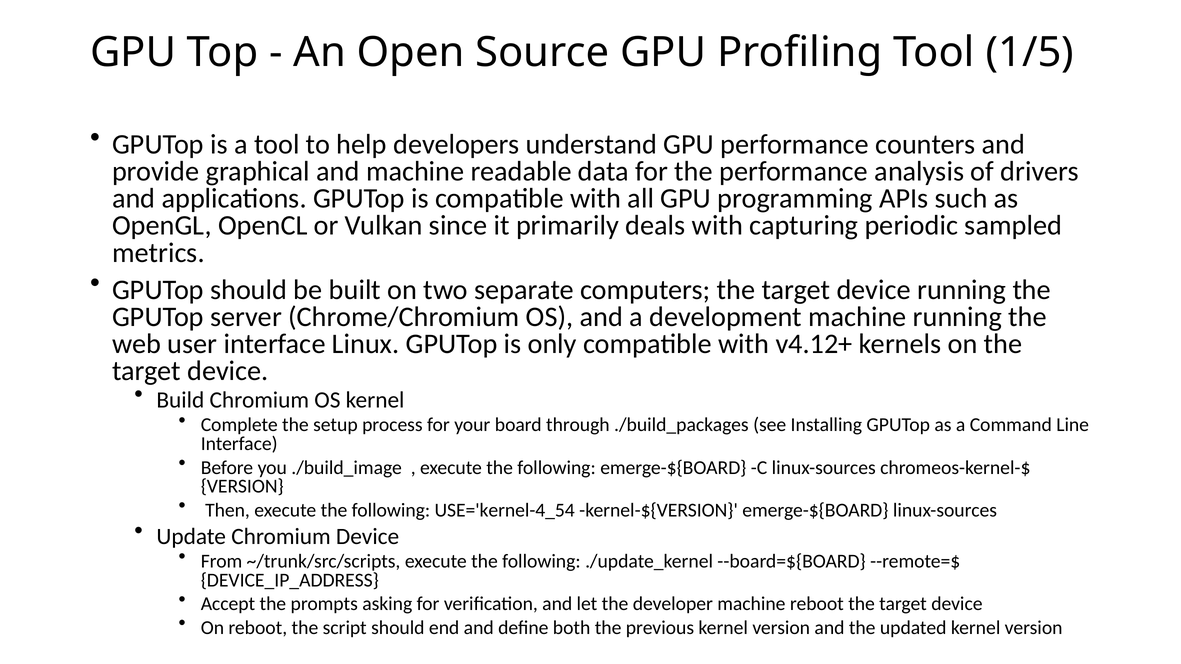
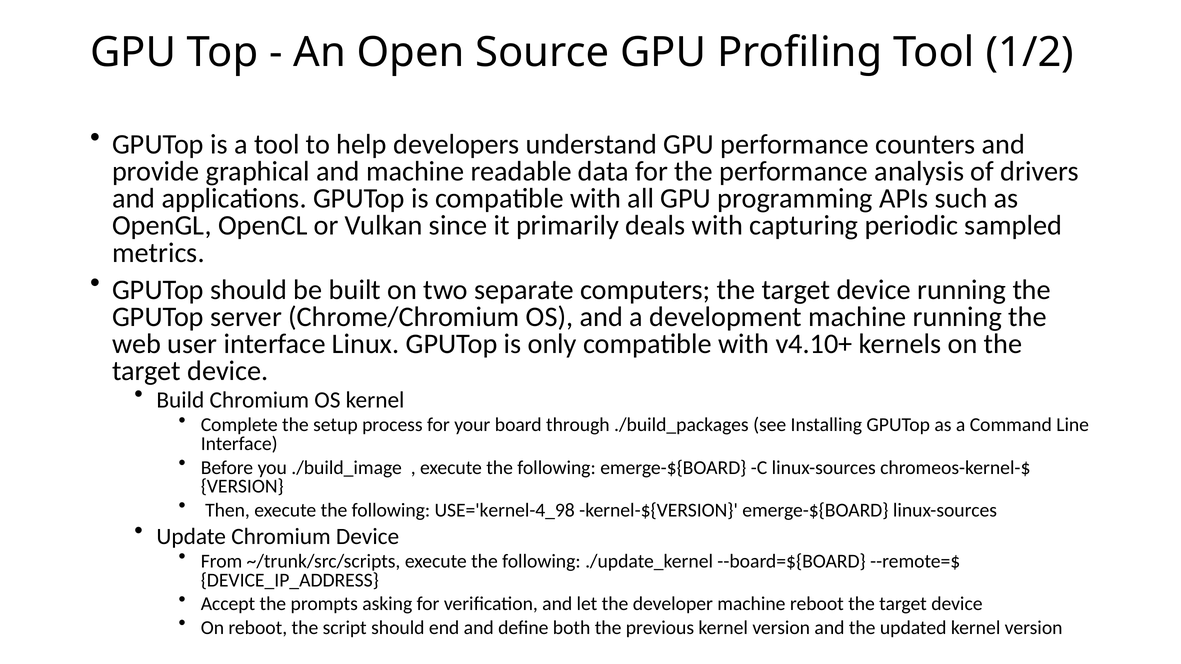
1/5: 1/5 -> 1/2 (1030, 53)
v4.12+: v4.12+ -> v4.10+ (814, 344)
USE='kernel-4_54: USE='kernel-4_54 -> USE='kernel-4_98 (505, 511)
